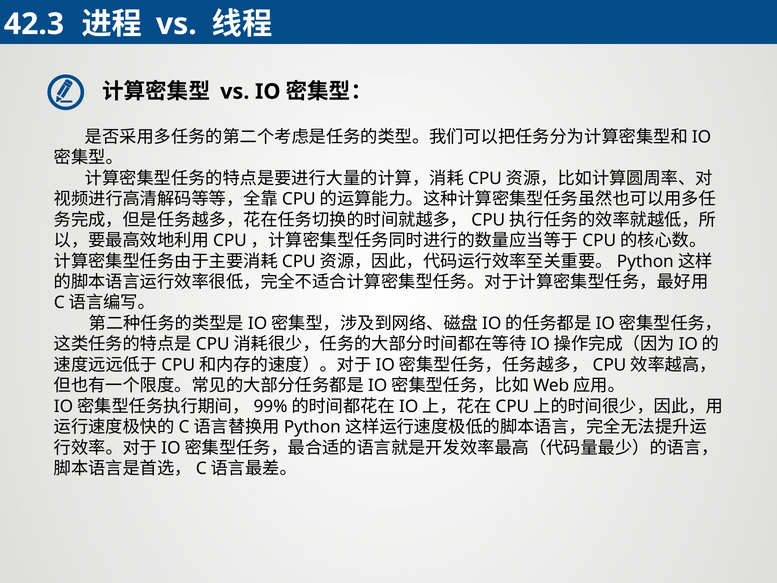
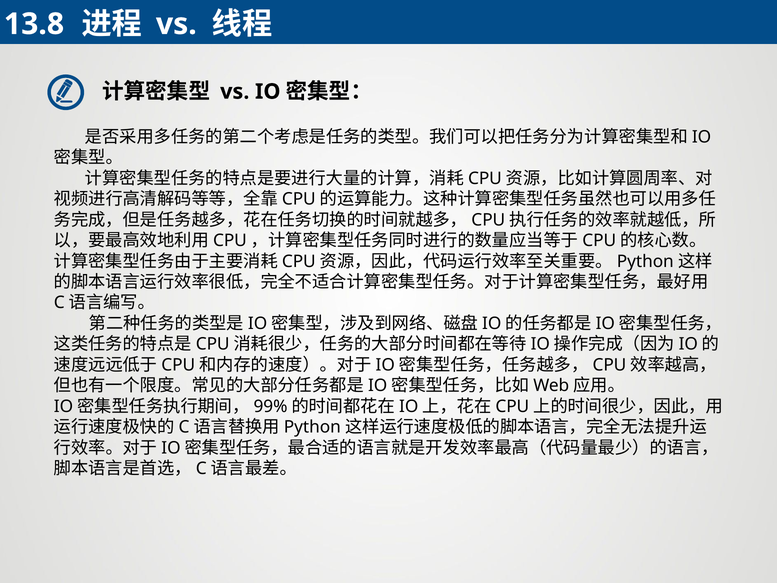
42.3: 42.3 -> 13.8 (34, 24)
